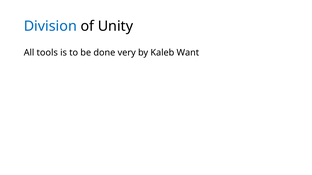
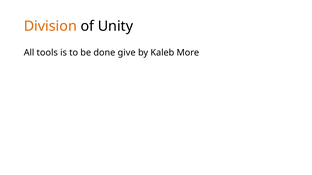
Division colour: blue -> orange (50, 26)
very: very -> give (127, 53)
Want: Want -> More (188, 53)
